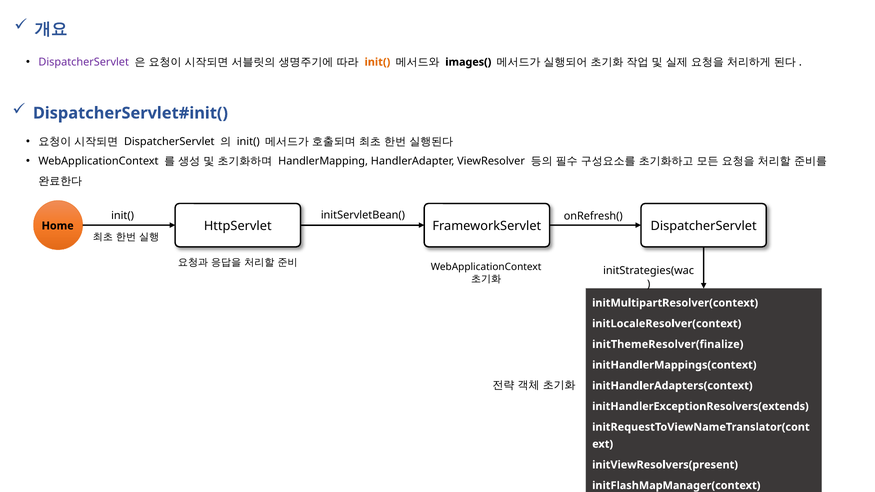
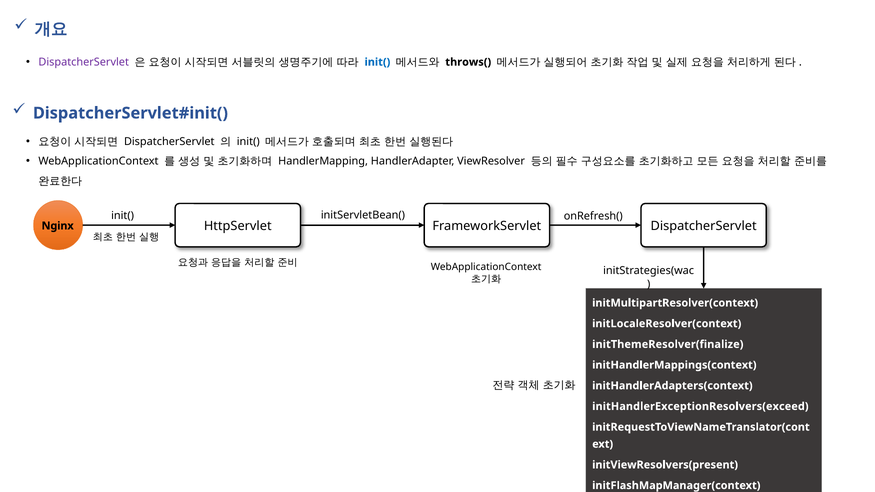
init( colour: orange -> blue (377, 62)
images(: images( -> throws( (468, 62)
Home: Home -> Nginx (58, 226)
initHandlerExceptionResolvers(extends: initHandlerExceptionResolvers(extends -> initHandlerExceptionResolvers(exceed (700, 407)
